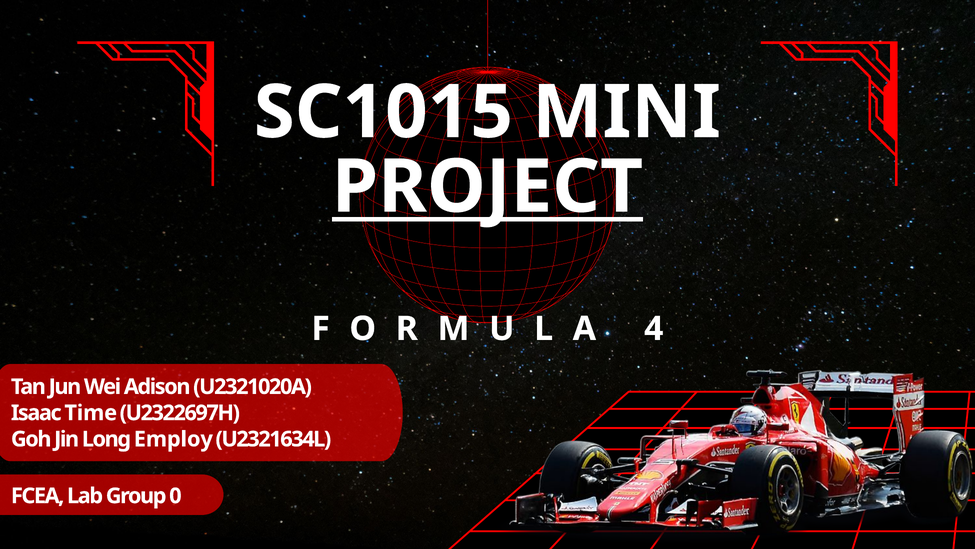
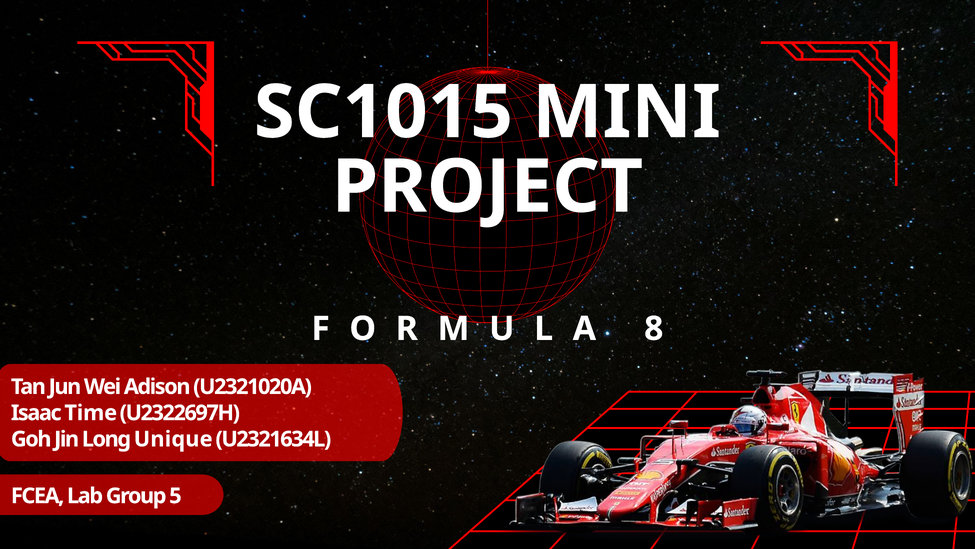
PROJECT underline: present -> none (487, 187)
4: 4 -> 8 (654, 328)
Employ: Employ -> Unique (173, 439)
0: 0 -> 5 (175, 495)
